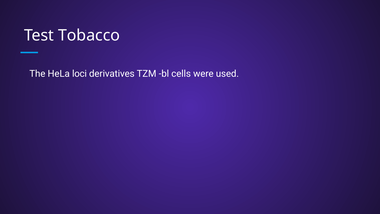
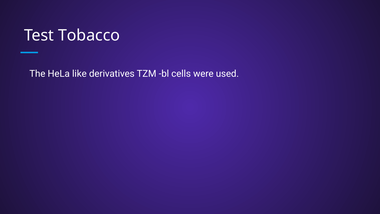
loci: loci -> like (79, 74)
